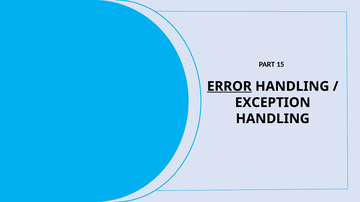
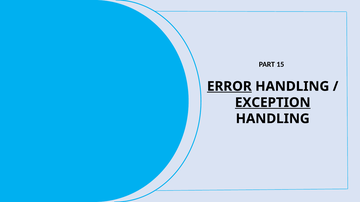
EXCEPTION underline: none -> present (273, 103)
